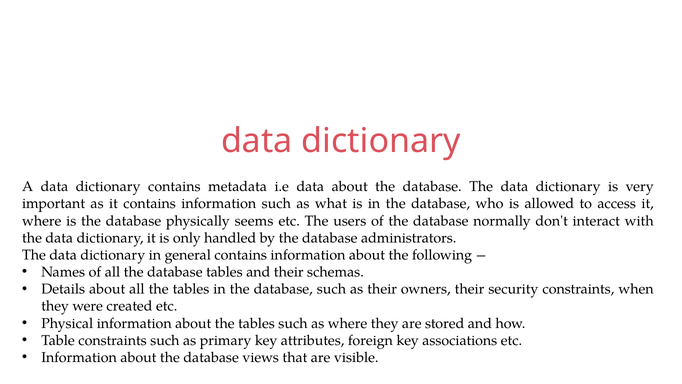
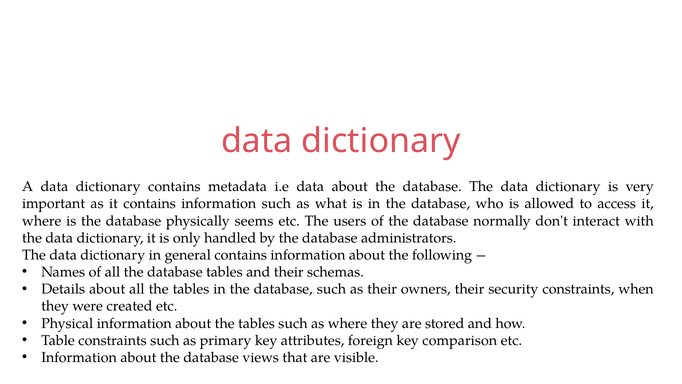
associations: associations -> comparison (460, 340)
